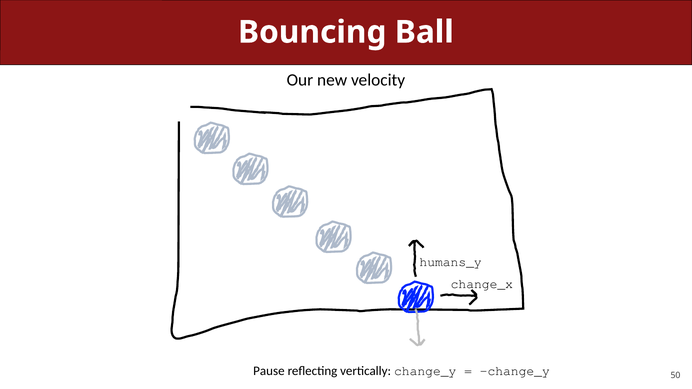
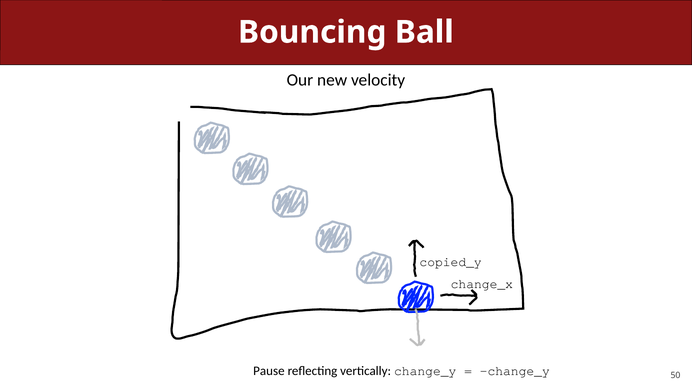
humans_y: humans_y -> copied_y (451, 262)
